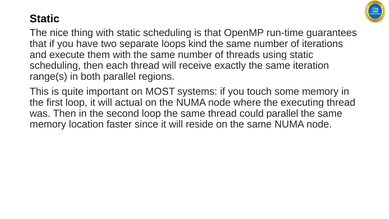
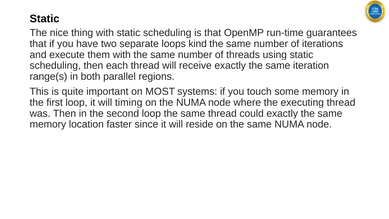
actual: actual -> timing (129, 102)
could parallel: parallel -> exactly (282, 113)
